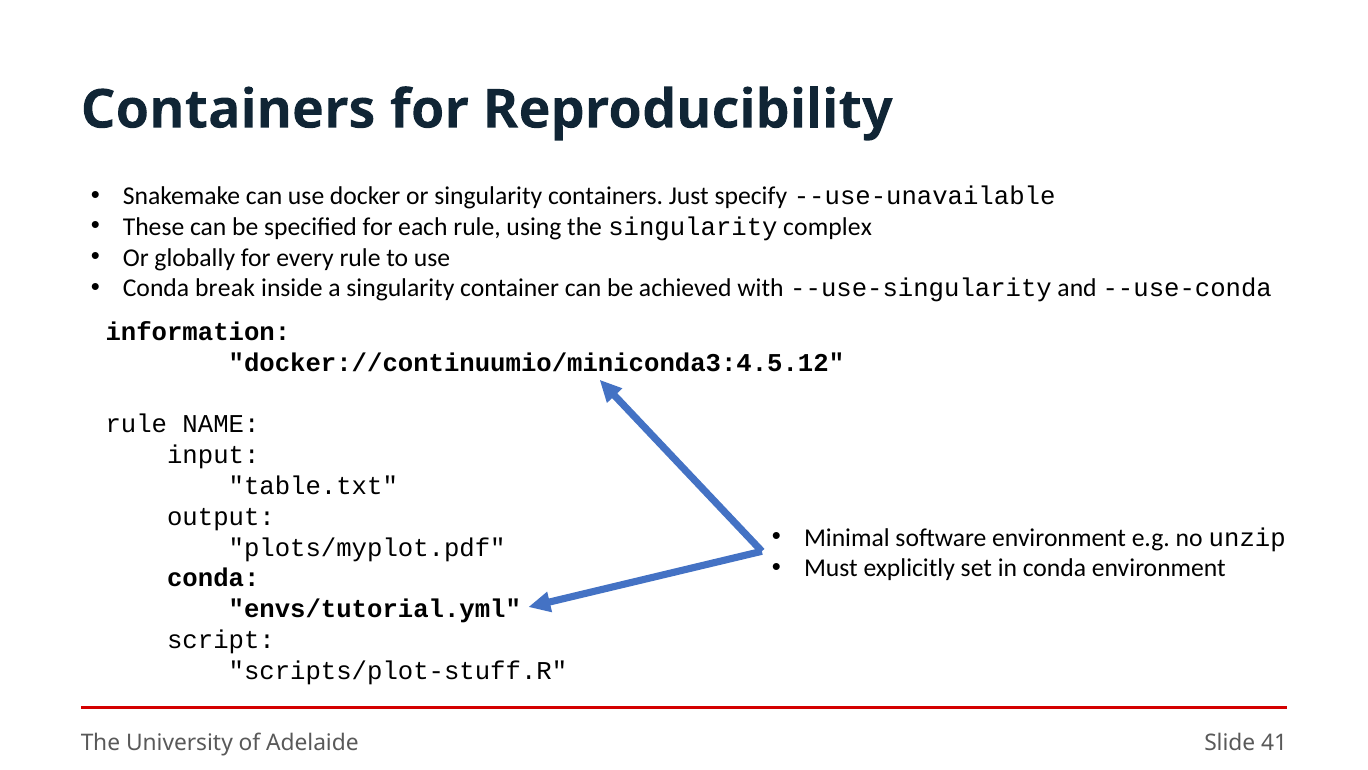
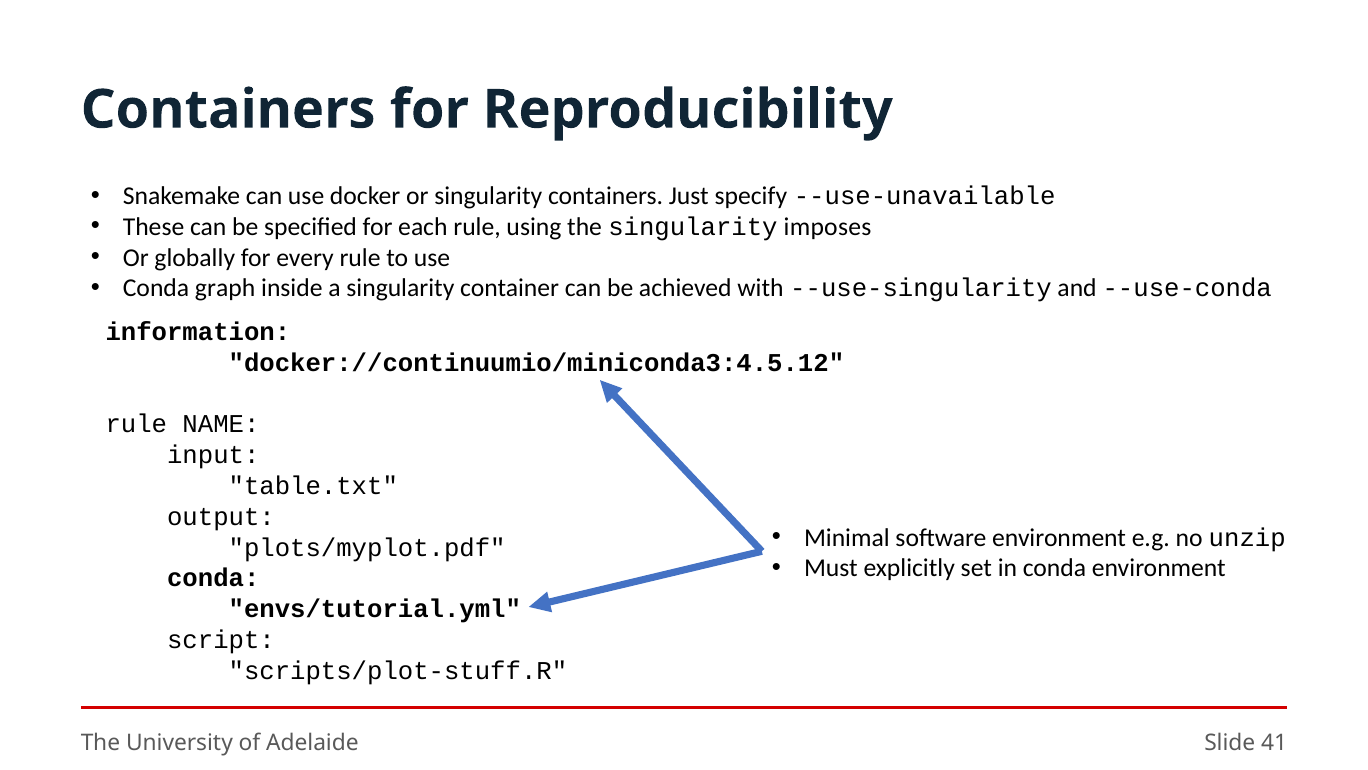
complex: complex -> imposes (828, 227)
break: break -> graph (225, 288)
